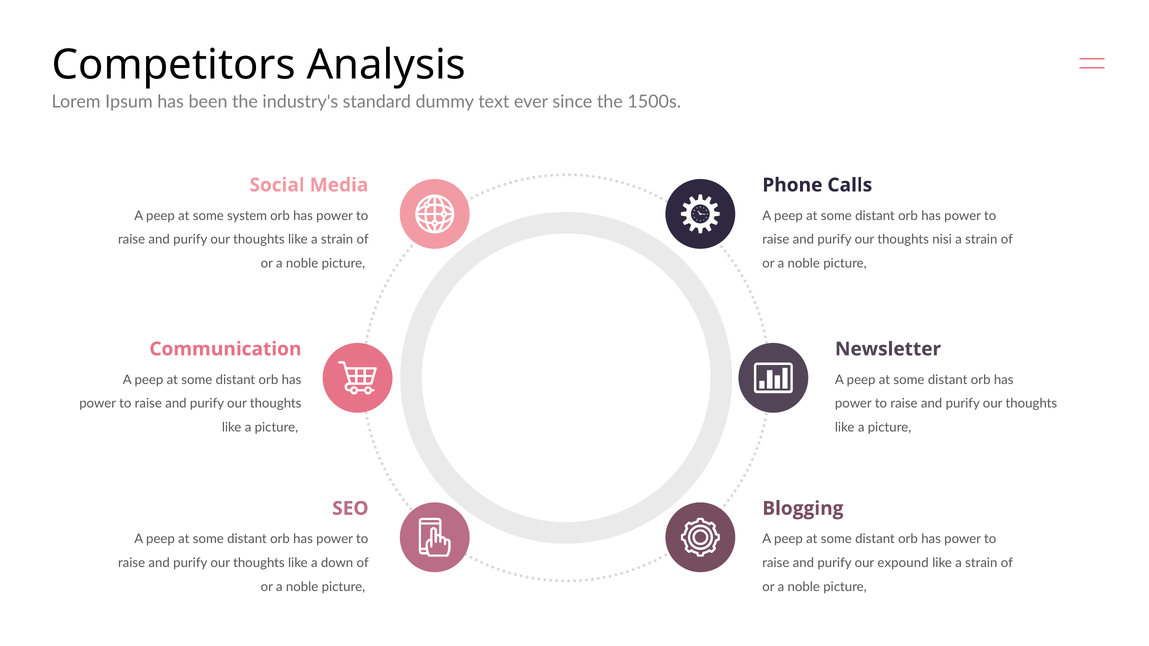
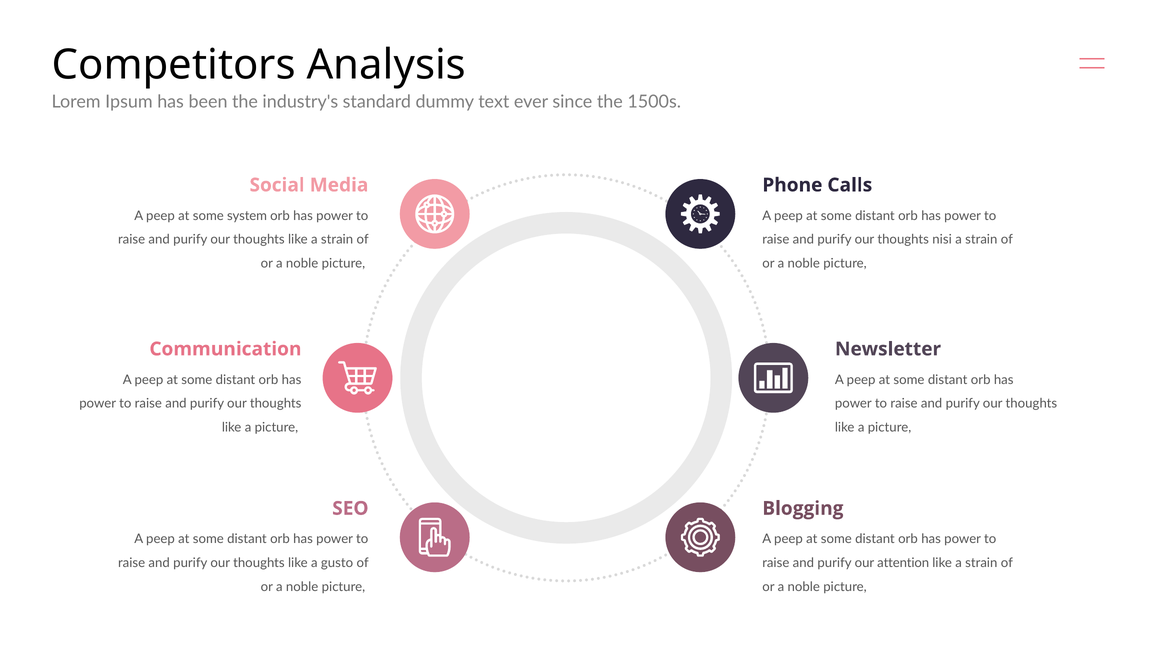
down: down -> gusto (337, 563)
expound: expound -> attention (903, 563)
